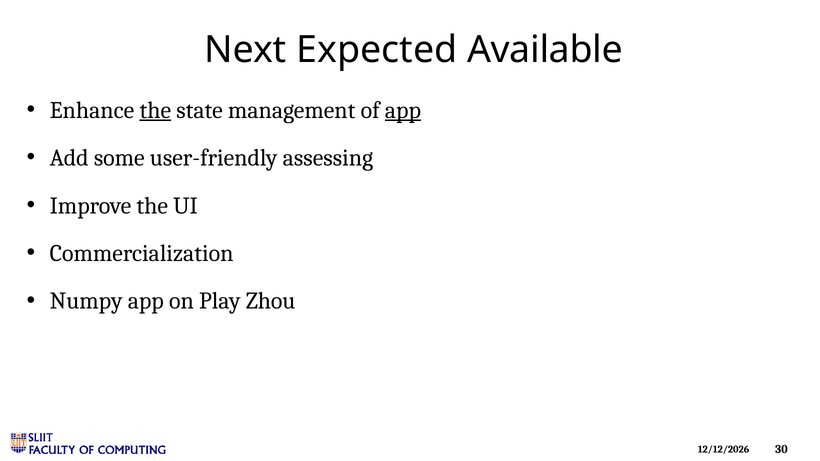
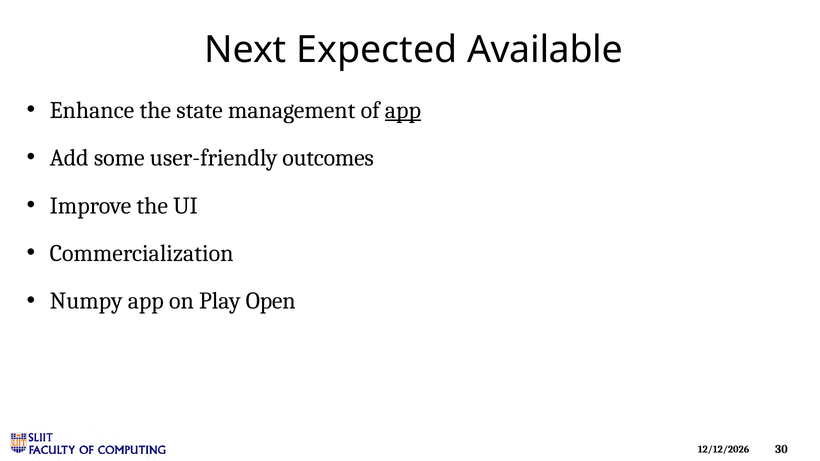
the underline: present -> none (155, 110)
assessing: assessing -> outcomes (328, 158)
Zhou: Zhou -> Open (271, 301)
